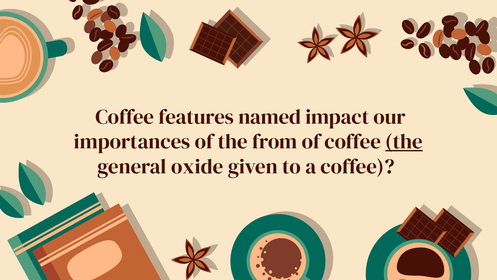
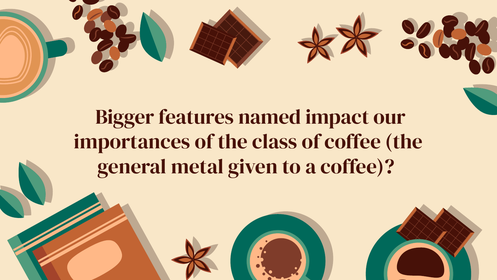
Coffee: Coffee -> Bigger (125, 117)
from: from -> class (275, 142)
the underline: present -> none (404, 142)
oxide: oxide -> metal (197, 166)
